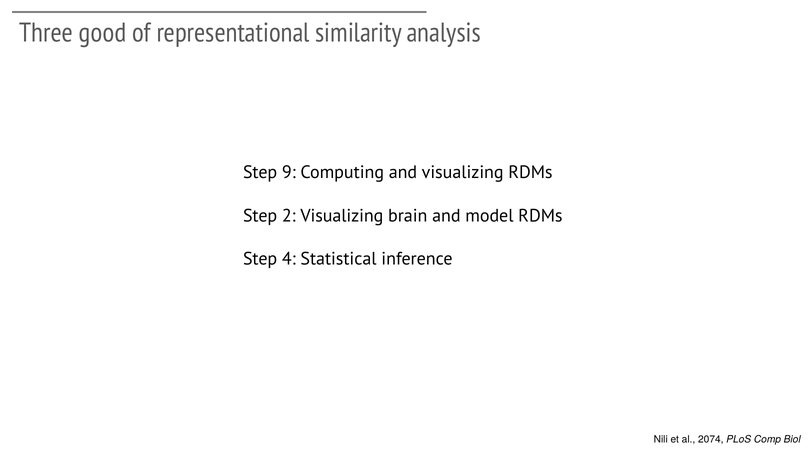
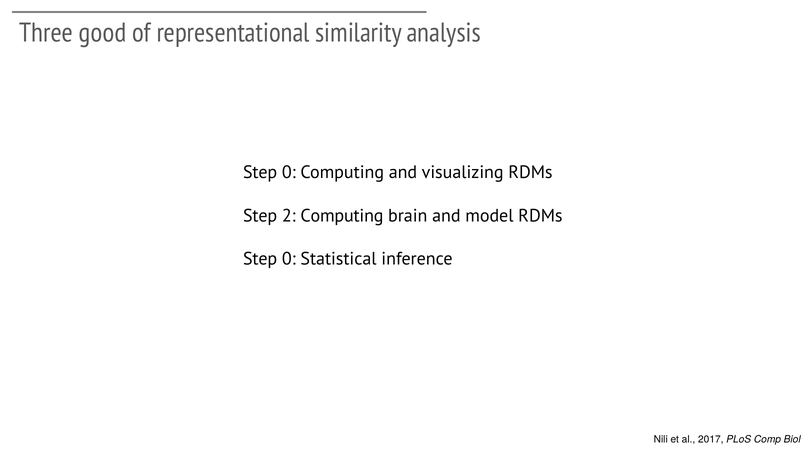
9: 9 -> 0 (289, 172)
2 Visualizing: Visualizing -> Computing (342, 216)
4: 4 -> 0 (289, 259)
2074: 2074 -> 2017 (711, 440)
